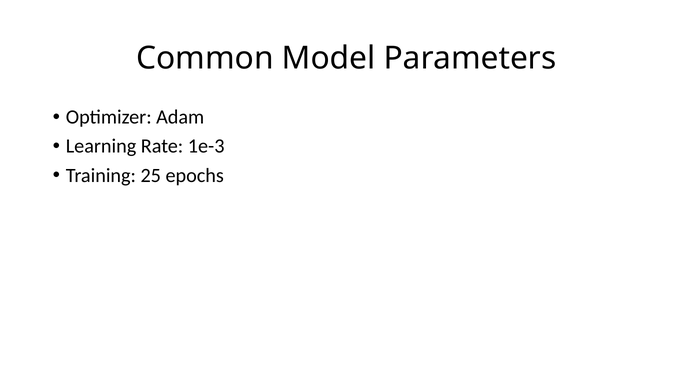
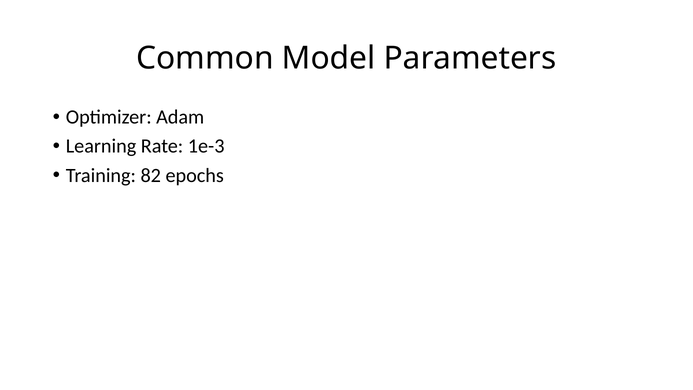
25: 25 -> 82 (151, 175)
